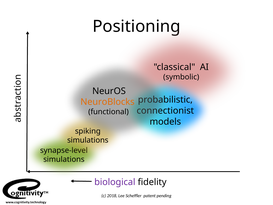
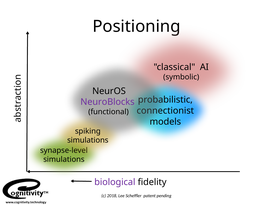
NeuroBlocks colour: orange -> purple (107, 102)
